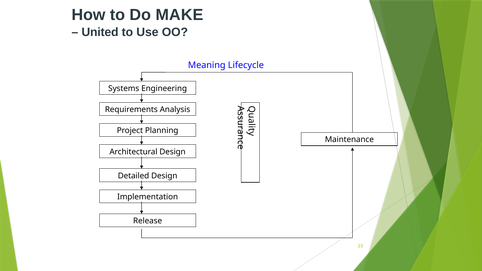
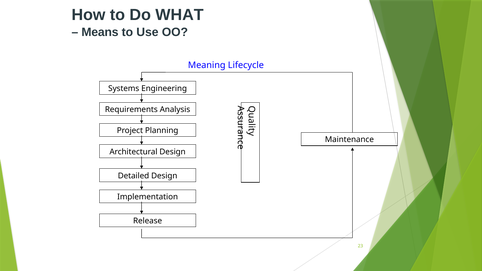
MAKE: MAKE -> WHAT (179, 15)
United: United -> Means (100, 32)
